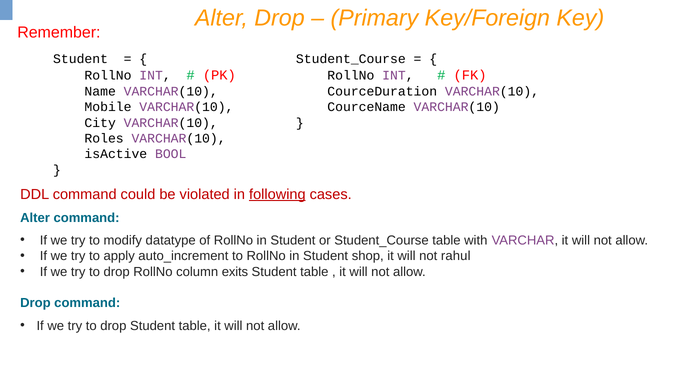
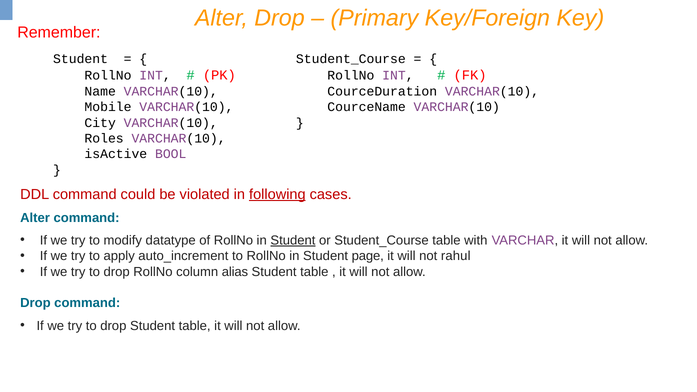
Student underline: none -> present (293, 240)
shop: shop -> page (368, 256)
exits: exits -> alias (235, 272)
